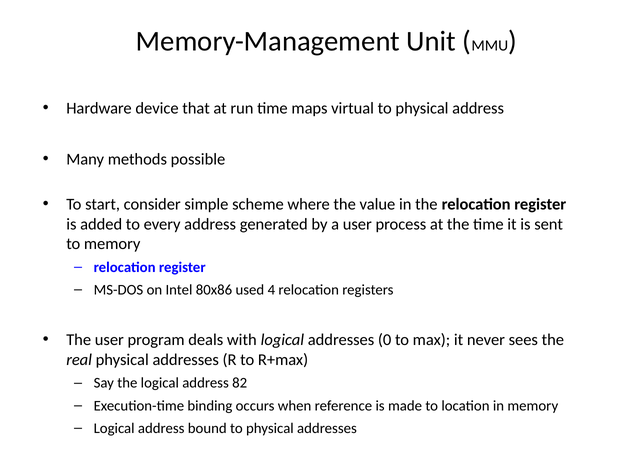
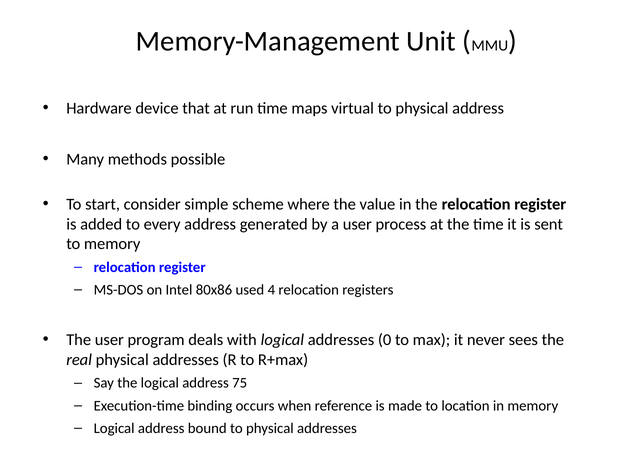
82: 82 -> 75 (240, 383)
